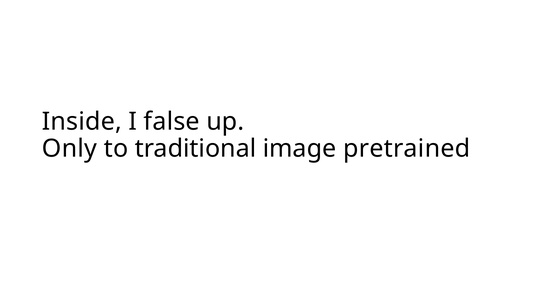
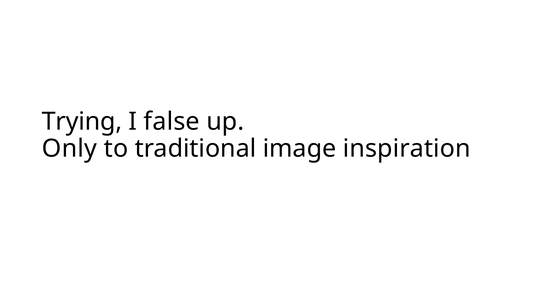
Inside: Inside -> Trying (82, 121)
pretrained: pretrained -> inspiration (407, 148)
